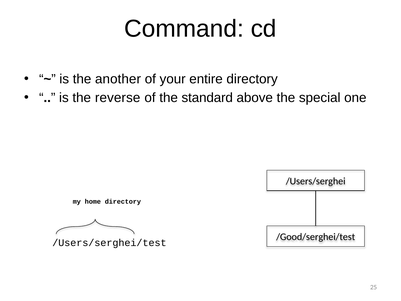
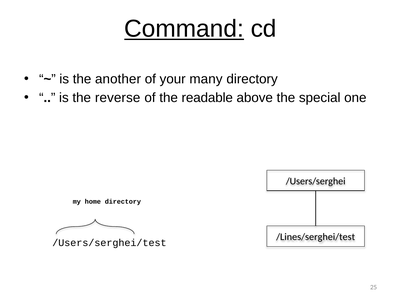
Command underline: none -> present (184, 29)
entire: entire -> many (206, 79)
standard: standard -> readable (207, 98)
/Good/serghei/test: /Good/serghei/test -> /Lines/serghei/test (316, 237)
